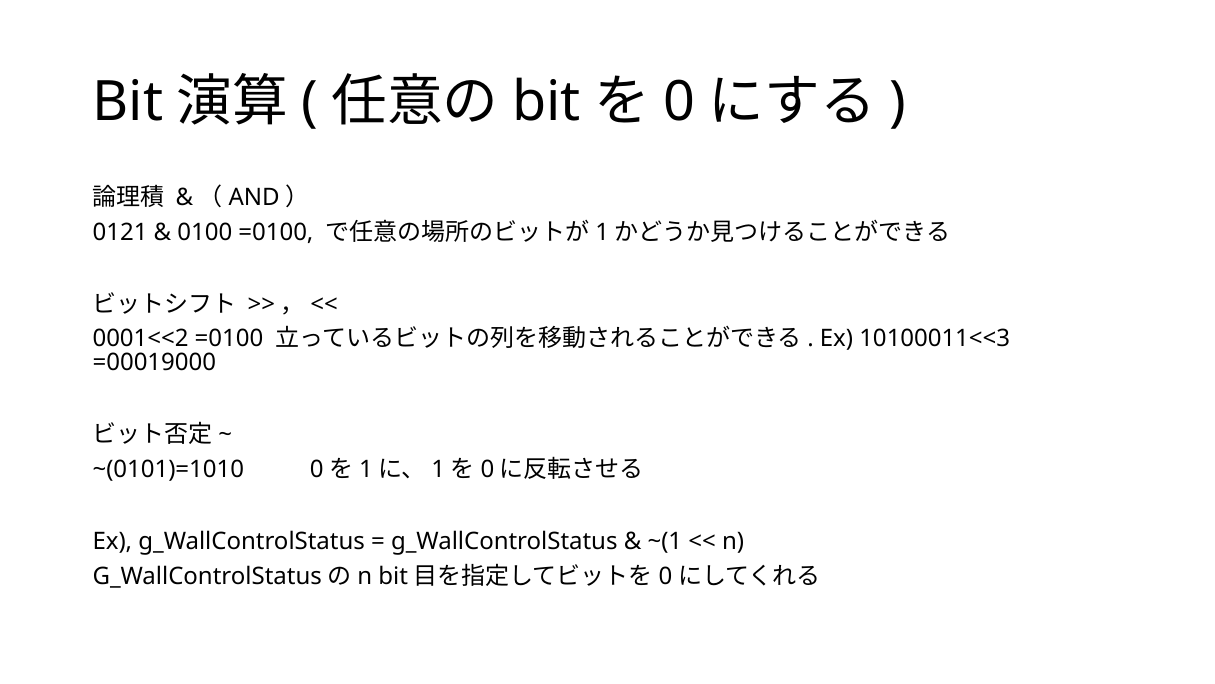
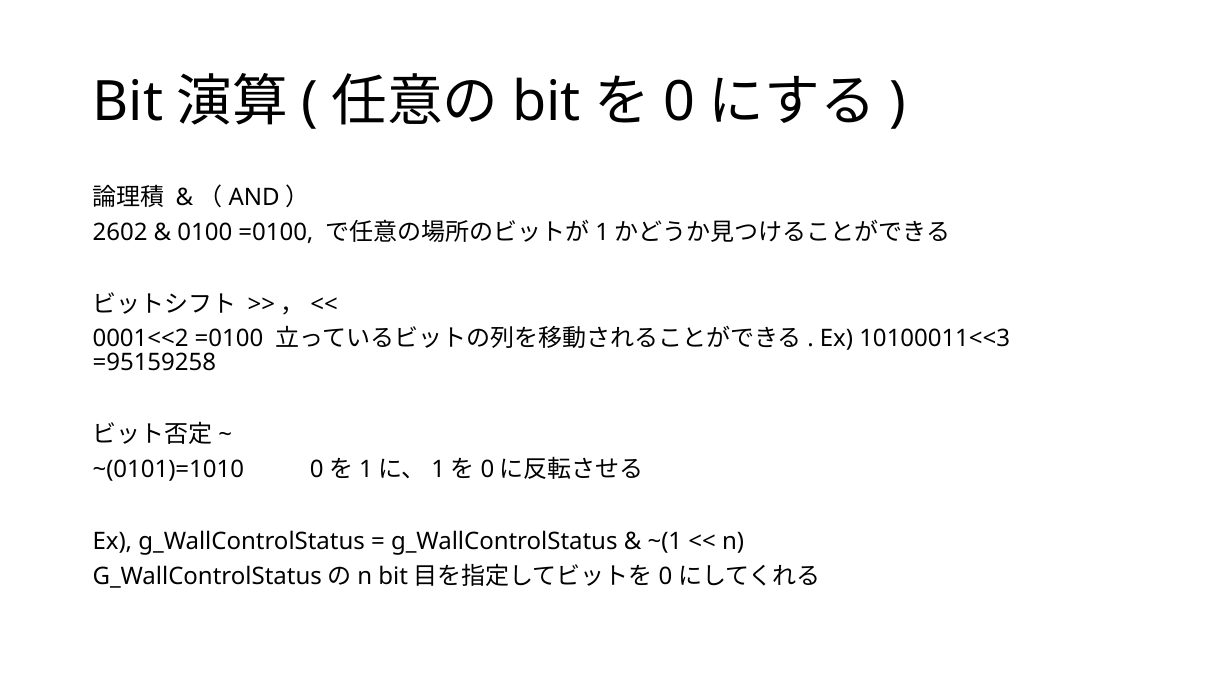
0121: 0121 -> 2602 (120, 232)
=00019000: =00019000 -> =95159258 (154, 362)
